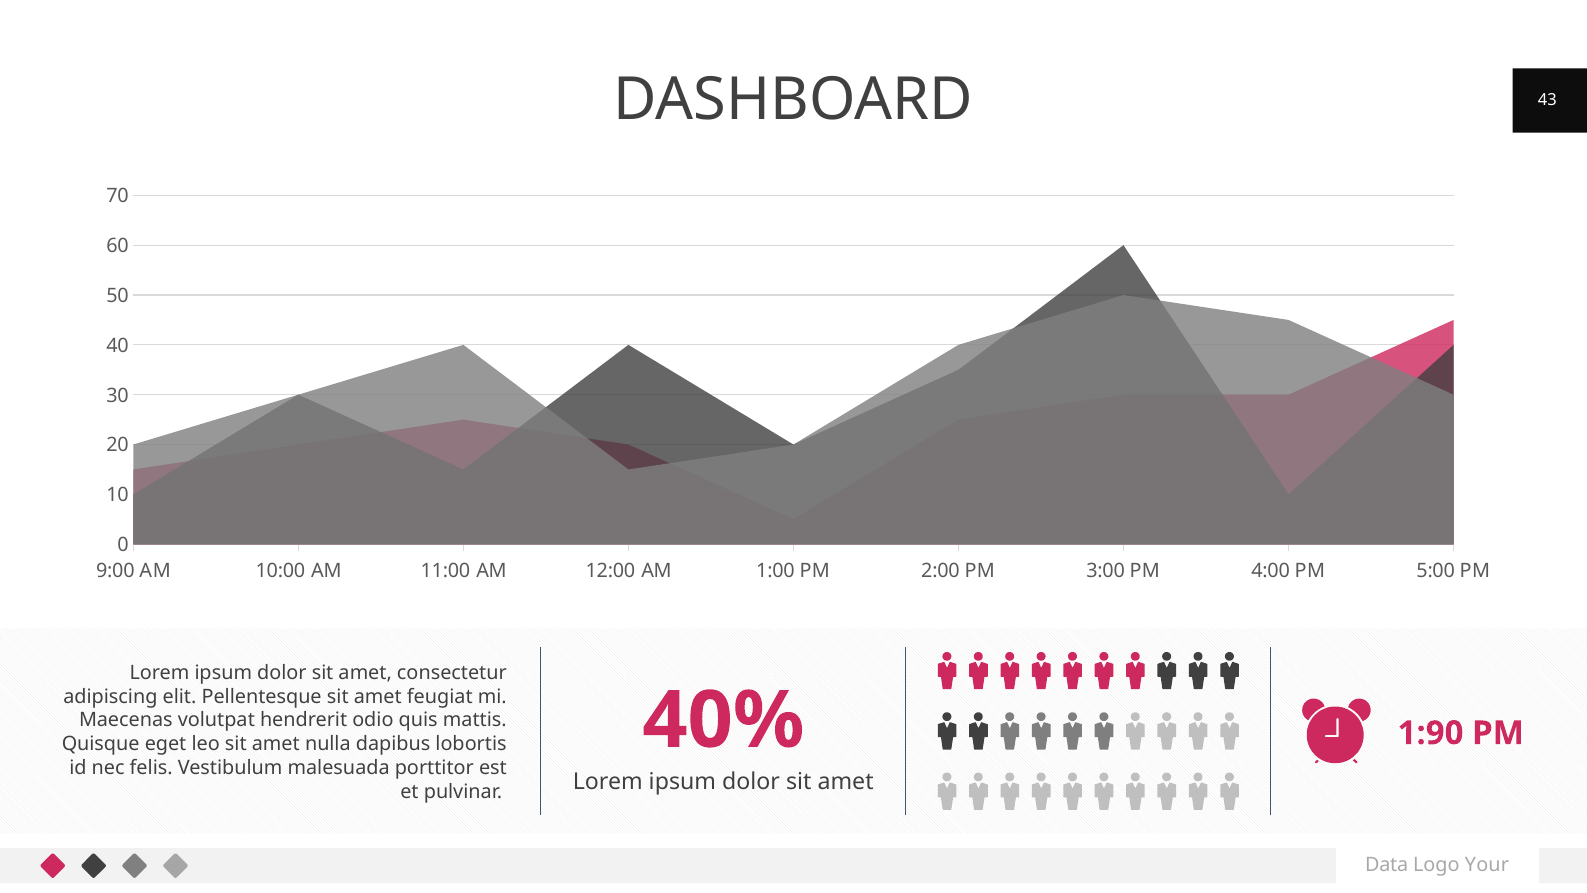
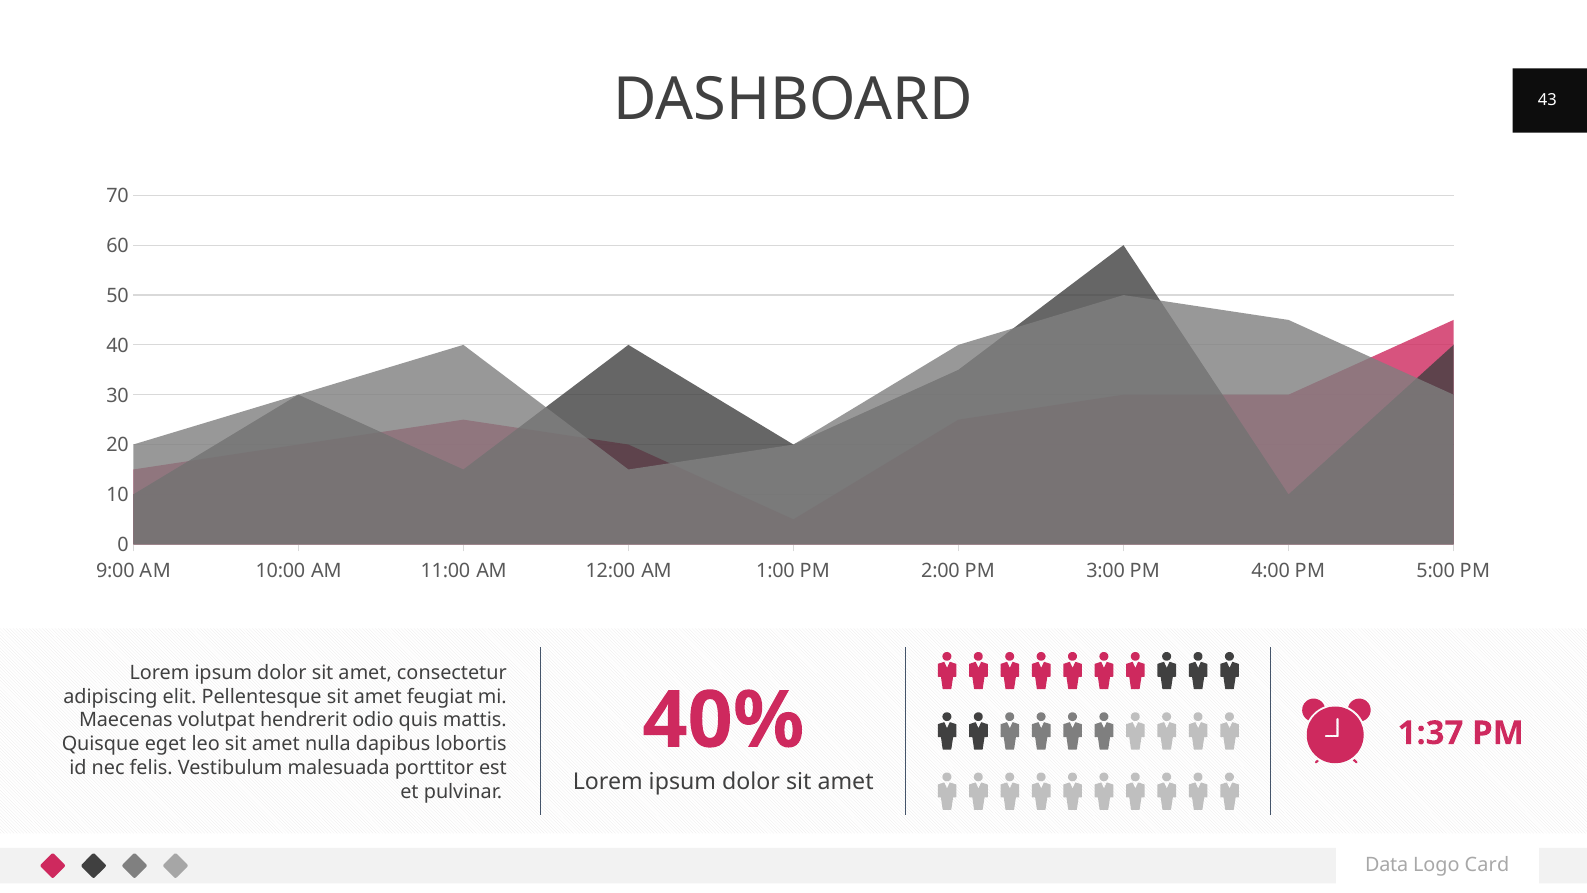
1:90: 1:90 -> 1:37 (1431, 733)
Your: Your -> Card (1487, 865)
